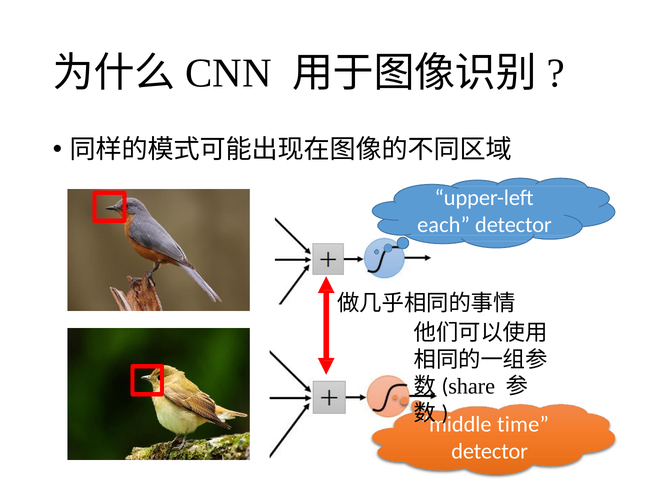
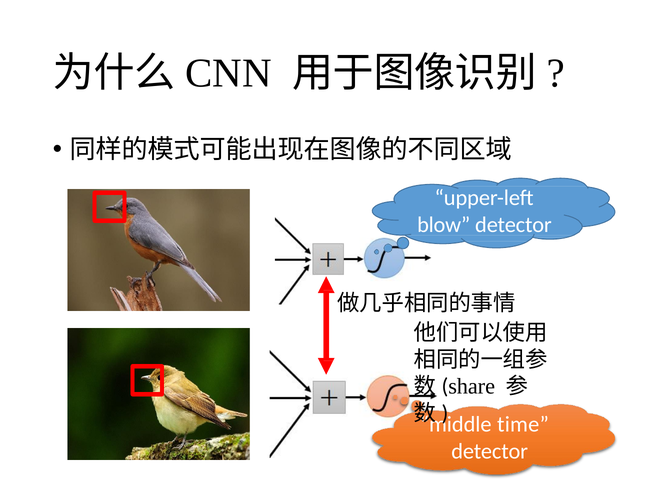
each: each -> blow (444, 225)
